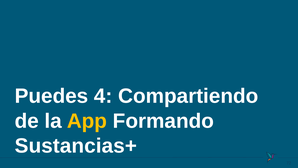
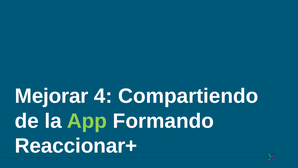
Puedes: Puedes -> Mejorar (52, 96)
App colour: yellow -> light green (87, 121)
Sustancias+: Sustancias+ -> Reaccionar+ (76, 146)
